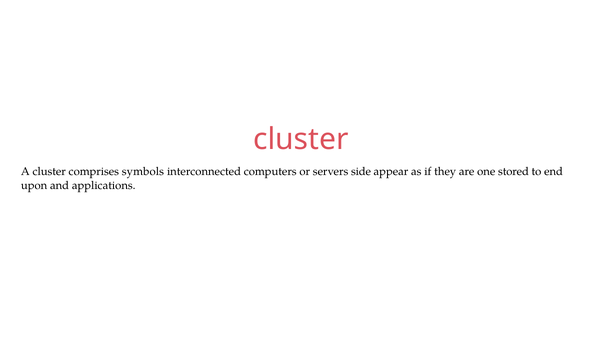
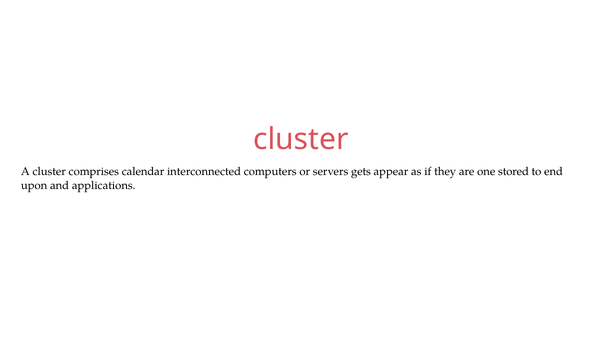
symbols: symbols -> calendar (143, 172)
side: side -> gets (361, 172)
